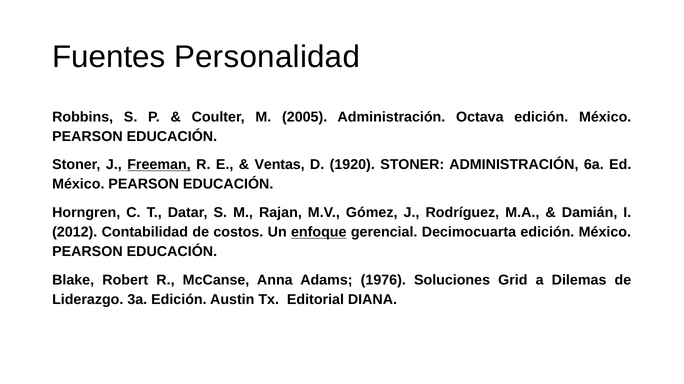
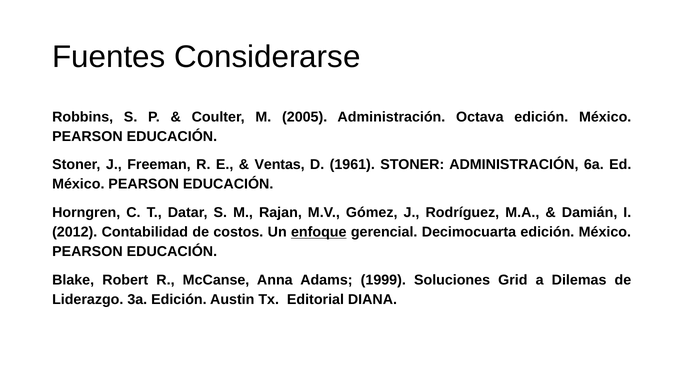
Personalidad: Personalidad -> Considerarse (267, 57)
Freeman underline: present -> none (159, 165)
1920: 1920 -> 1961 (352, 165)
1976: 1976 -> 1999 (383, 280)
